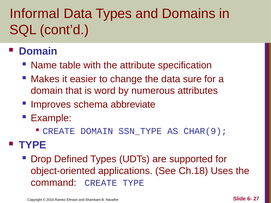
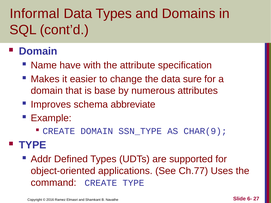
table: table -> have (70, 65)
word: word -> base (105, 91)
Drop: Drop -> Addr (41, 159)
Ch.18: Ch.18 -> Ch.77 (193, 171)
